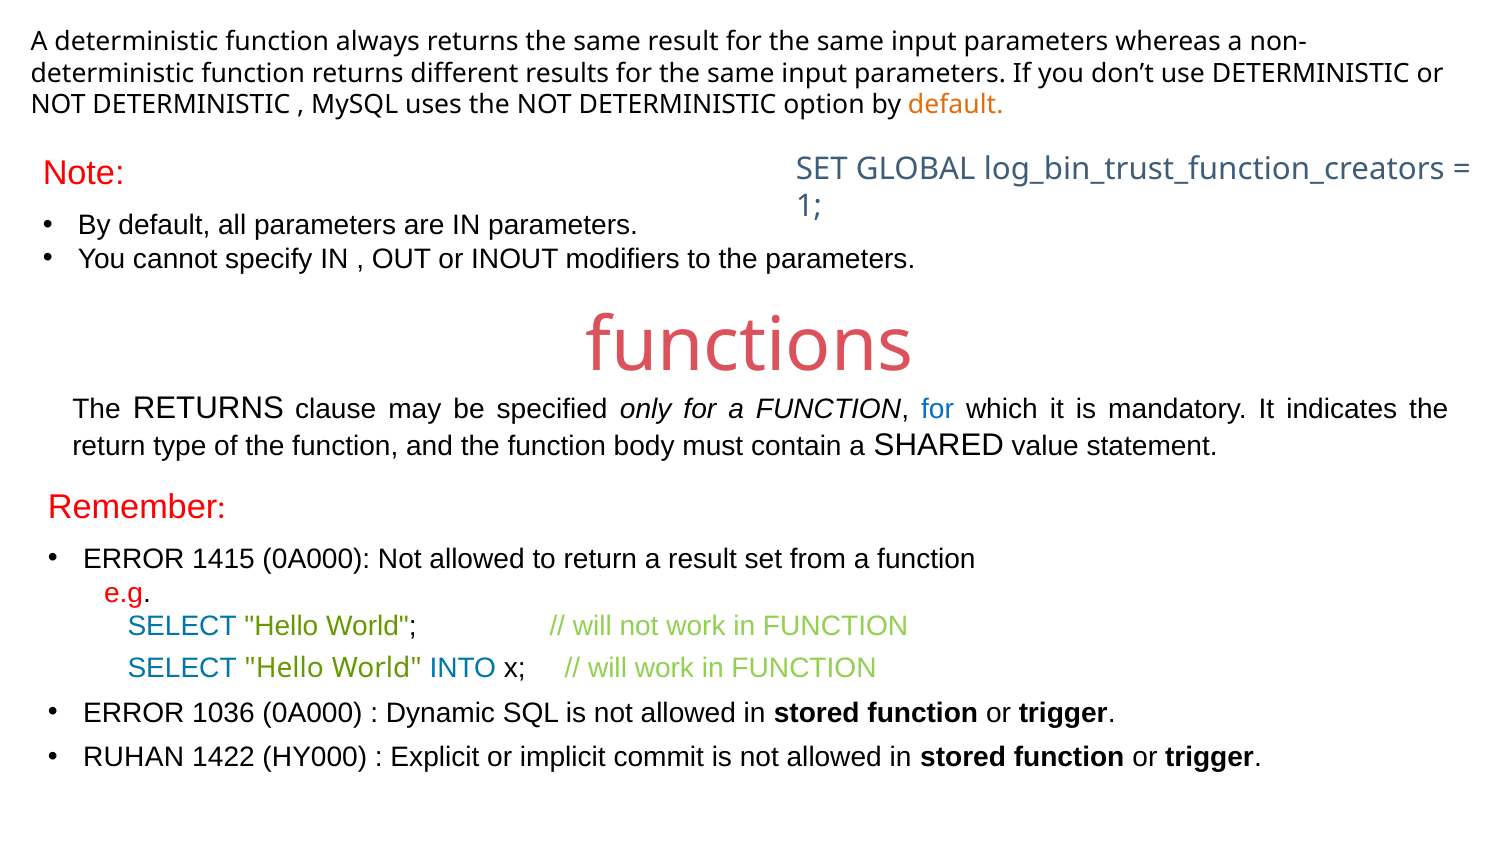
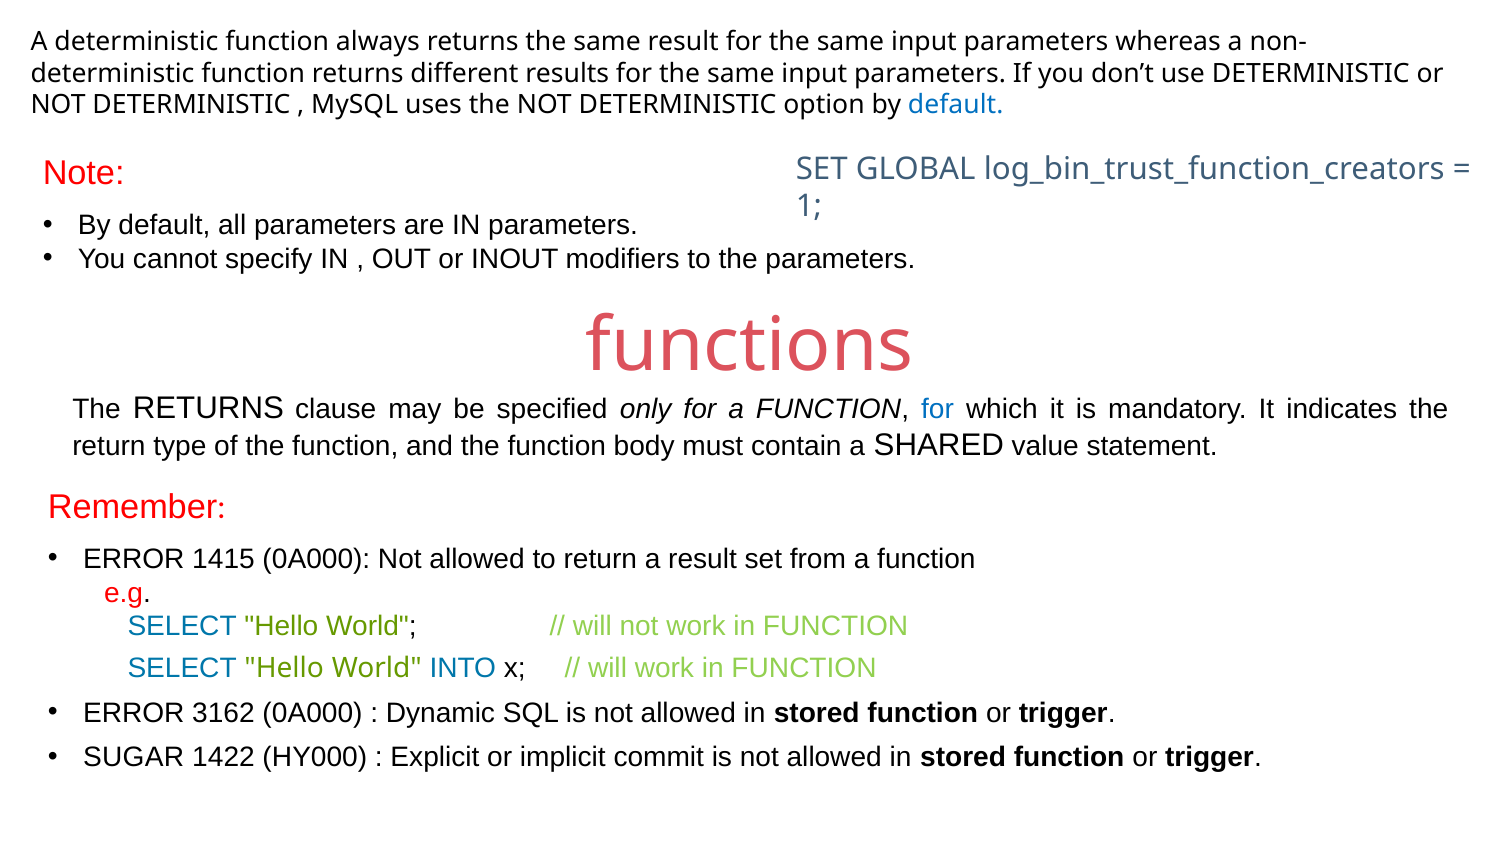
default colour: orange -> blue (956, 105)
1036: 1036 -> 3162 (223, 713)
RUHAN: RUHAN -> SUGAR (134, 758)
